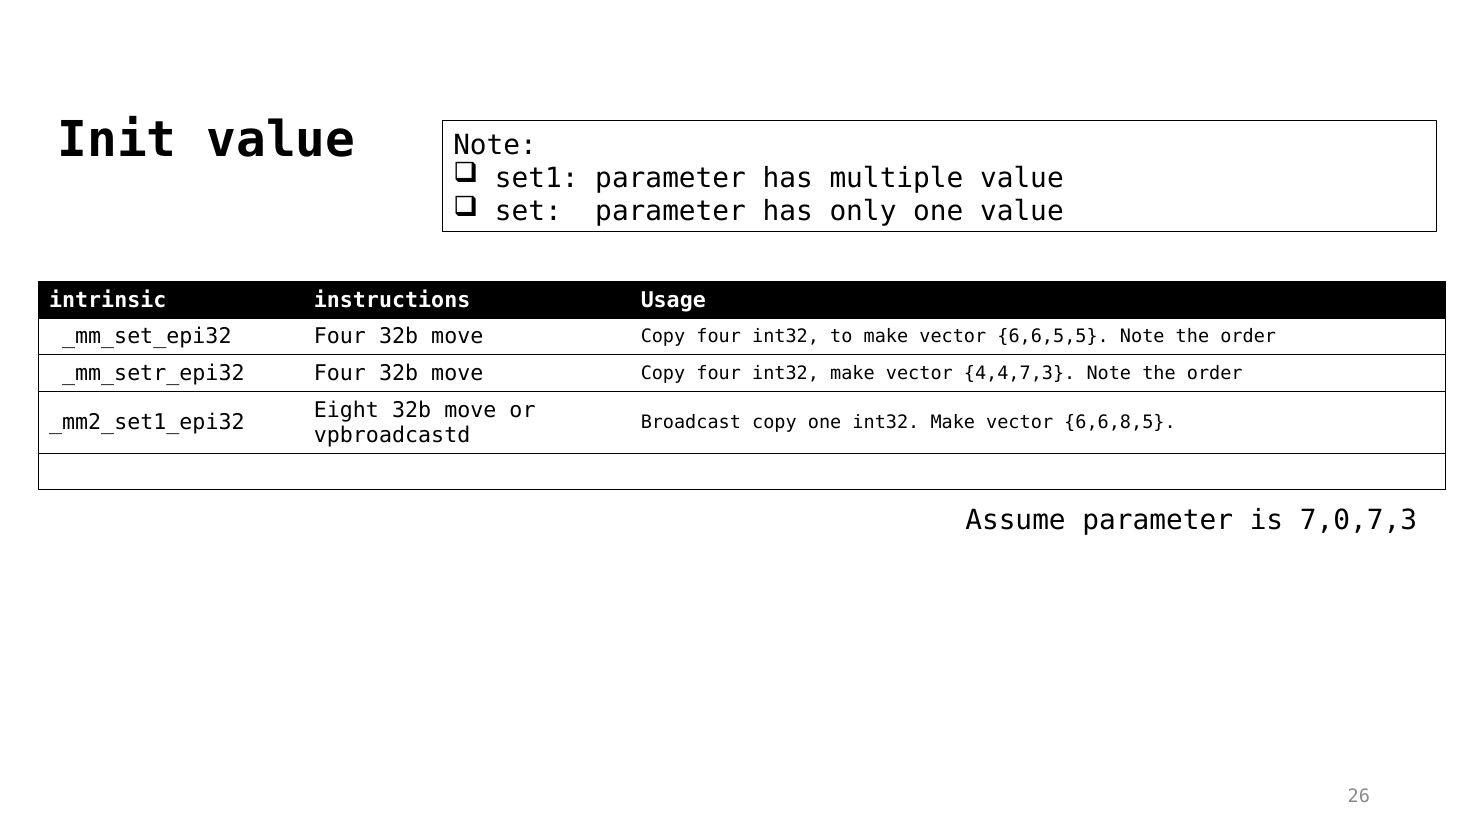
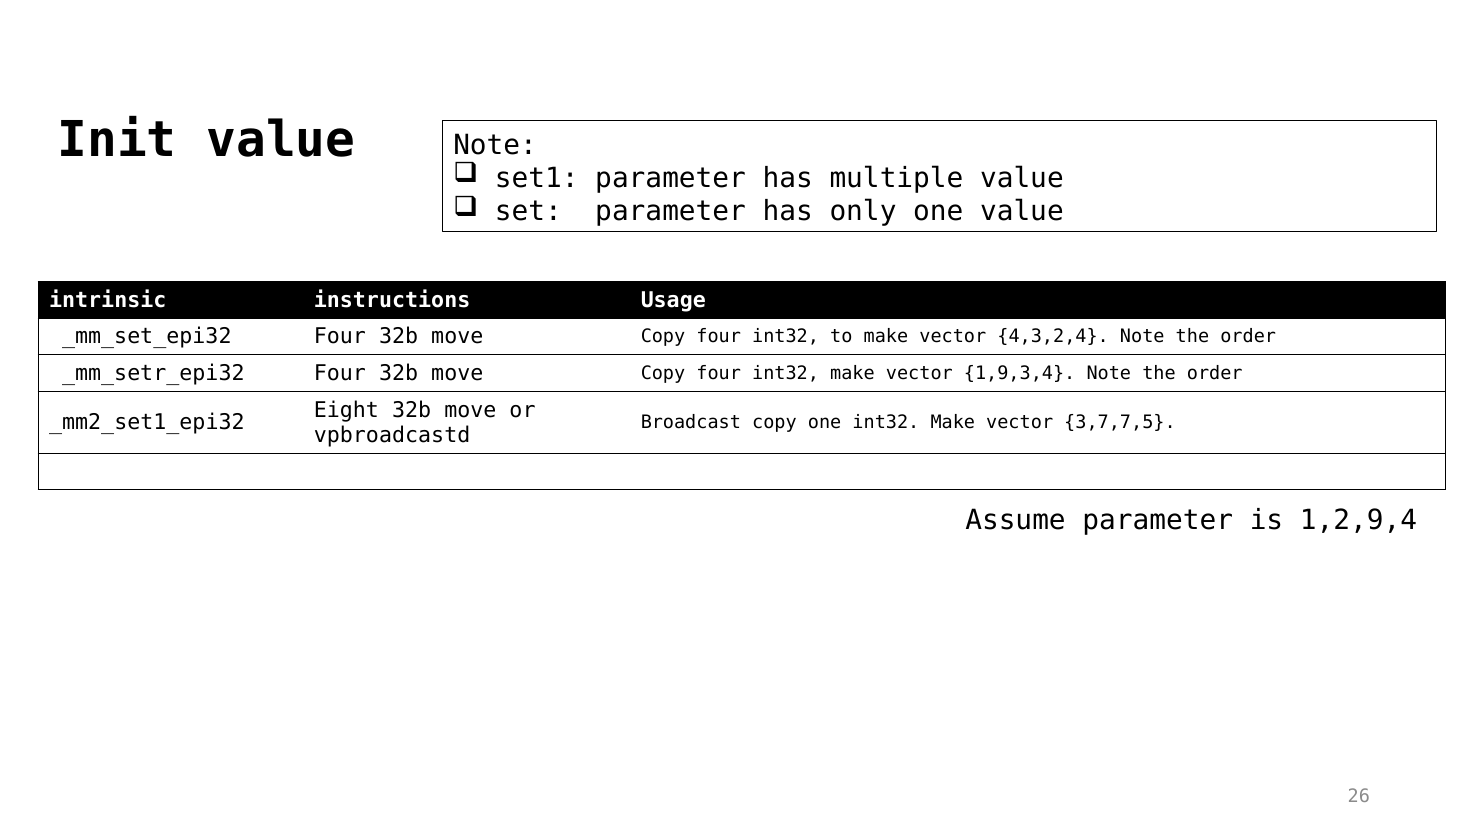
6,6,5,5: 6,6,5,5 -> 4,3,2,4 (1053, 337)
4,4,7,3: 4,4,7,3 -> 1,9,3,4 (1020, 373)
6,6,8,5: 6,6,8,5 -> 3,7,7,5 (1120, 423)
7,0,7,3: 7,0,7,3 -> 1,2,9,4 (1359, 521)
